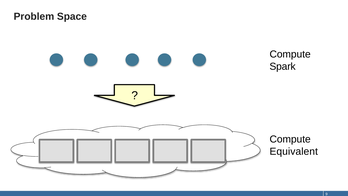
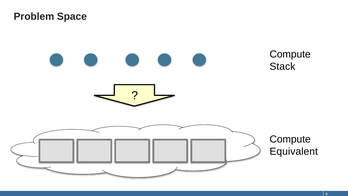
Spark: Spark -> Stack (282, 66)
